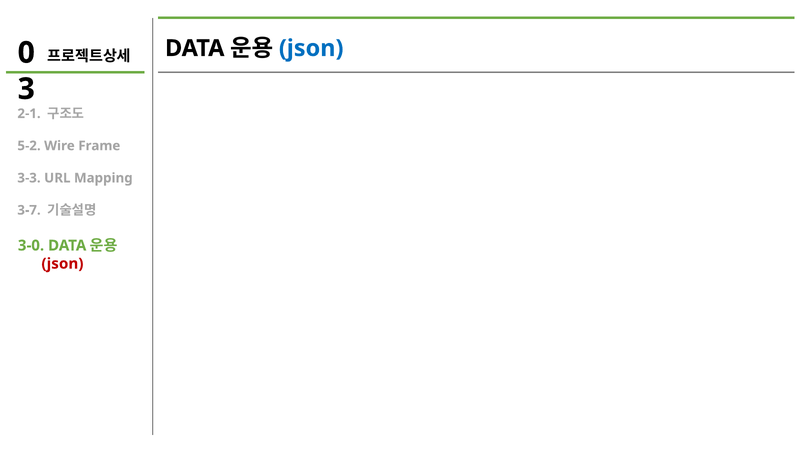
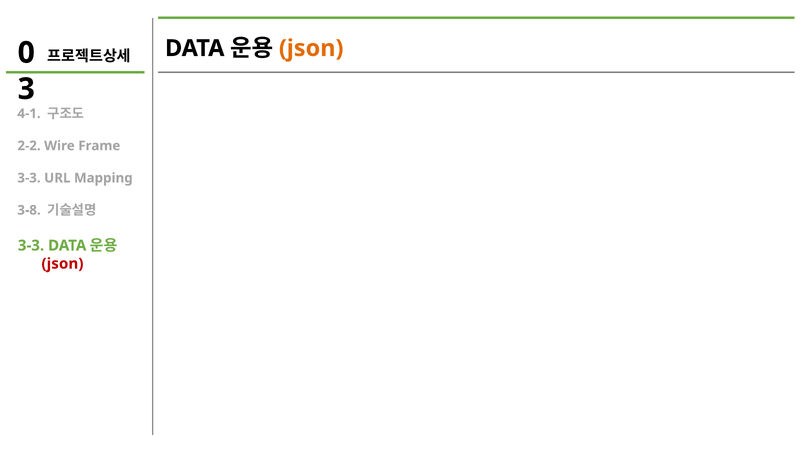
json colour: blue -> orange (311, 48)
2-1: 2-1 -> 4-1 (29, 114)
5-2: 5-2 -> 2-2 (29, 146)
3-7: 3-7 -> 3-8 (29, 210)
3-0: 3-0 -> 3-3 (31, 246)
